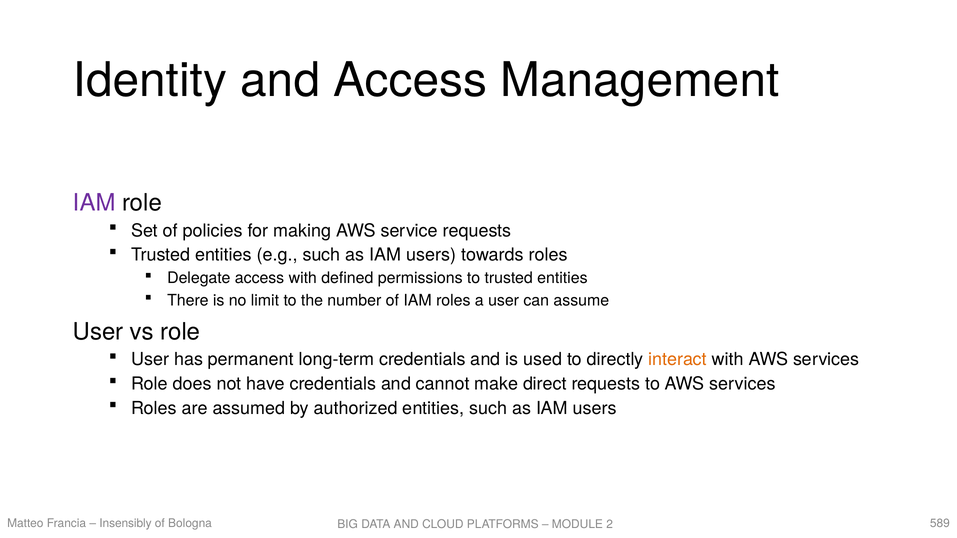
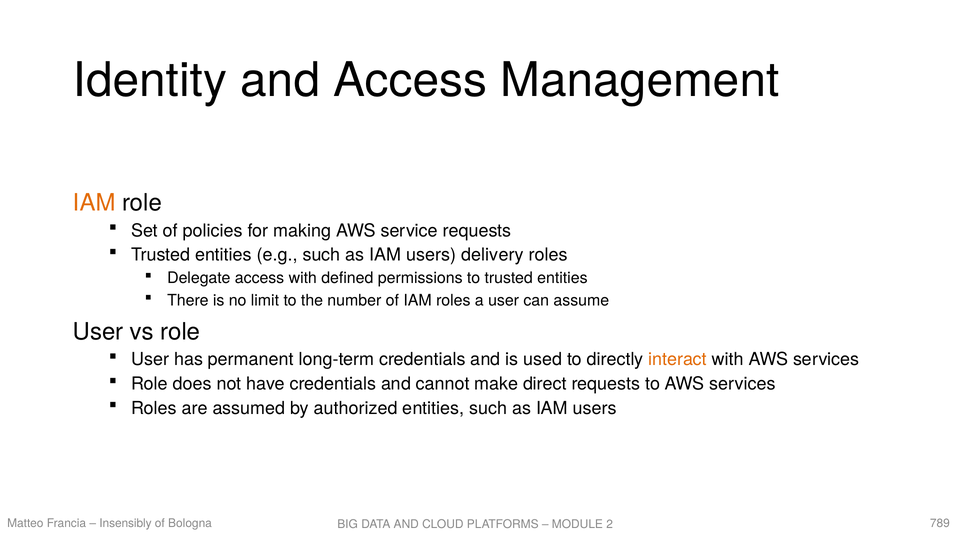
IAM colour: purple -> orange (94, 203)
towards: towards -> delivery (492, 255)
589: 589 -> 789 (940, 523)
